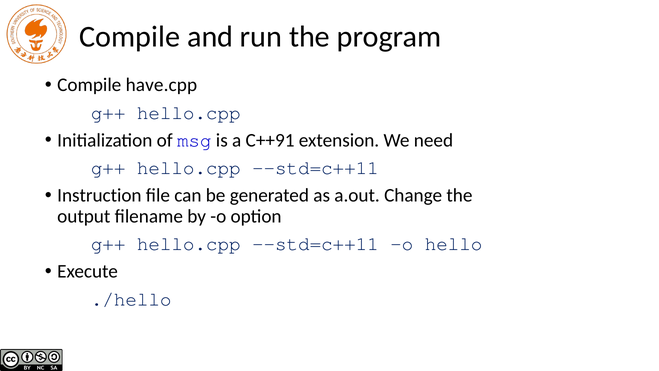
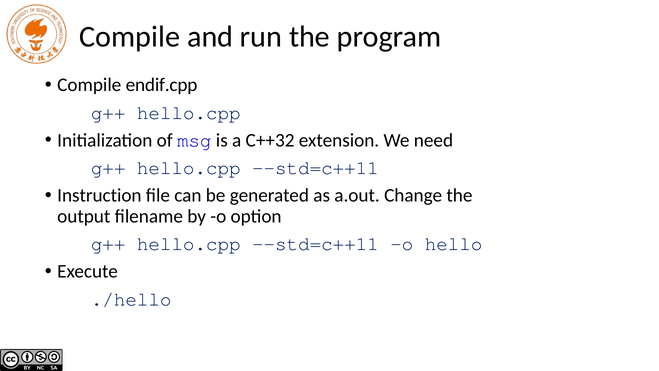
have.cpp: have.cpp -> endif.cpp (162, 85)
C++91: C++91 -> C++32 (270, 140)
